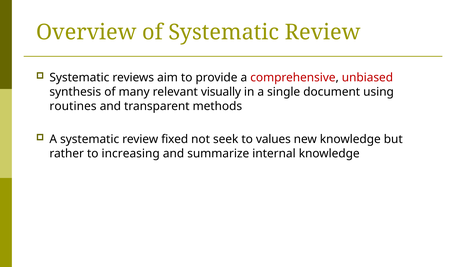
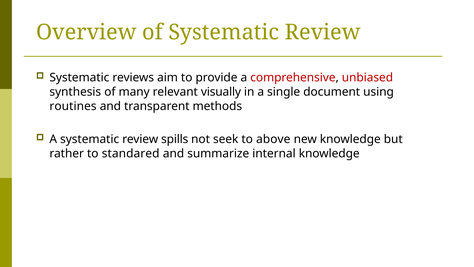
fixed: fixed -> spills (175, 139)
values: values -> above (273, 139)
increasing: increasing -> standared (131, 153)
